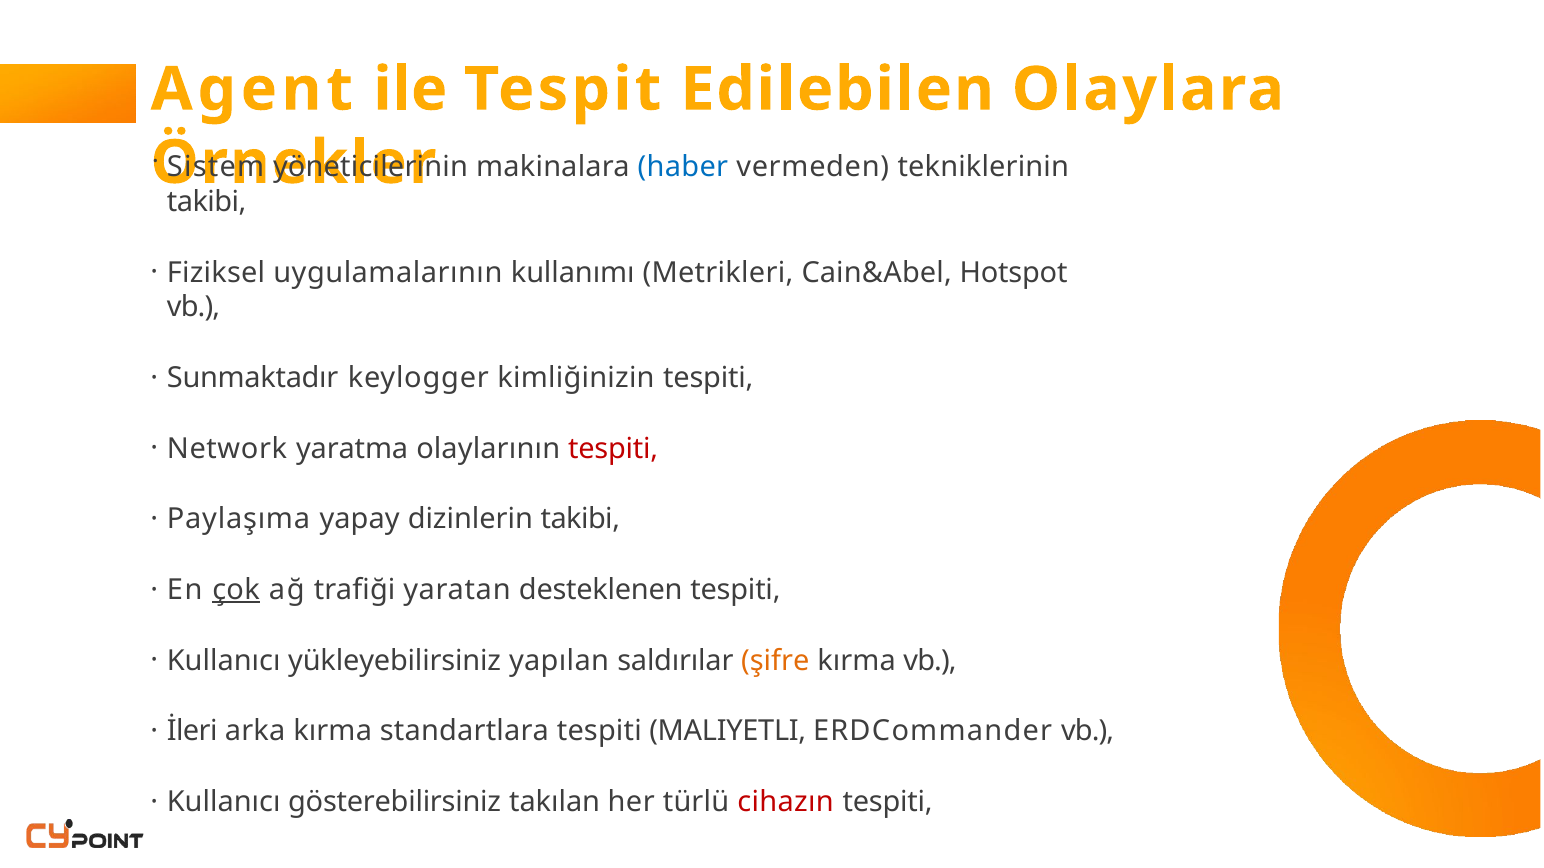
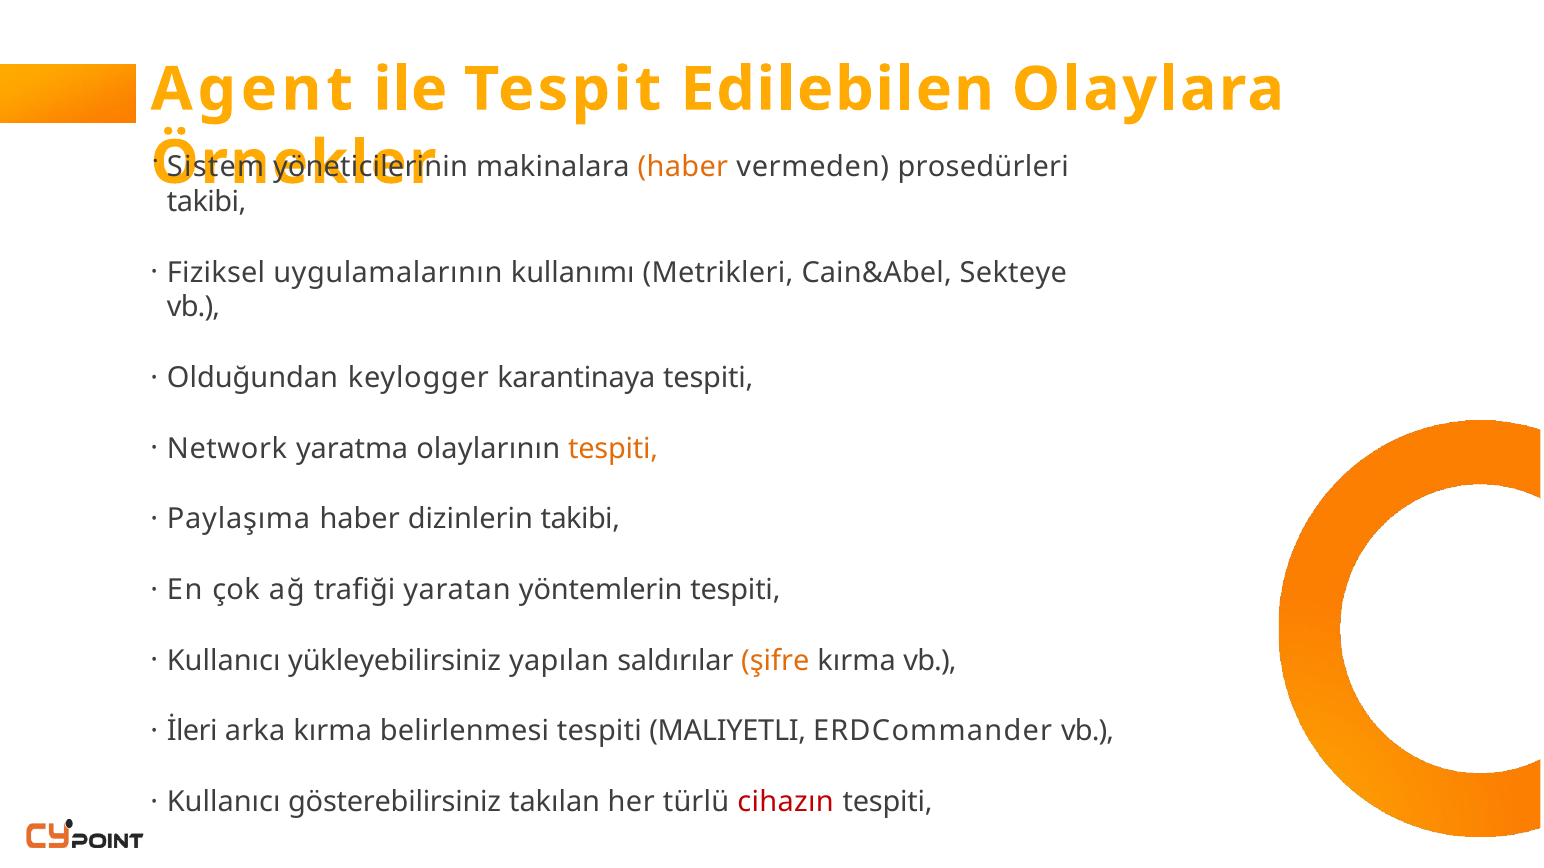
haber colour: blue -> orange (683, 167)
tekniklerinin: tekniklerinin -> prosedürleri (983, 167)
Hotspot: Hotspot -> Sekteye (1013, 273)
Sunmaktadır: Sunmaktadır -> Olduğundan (253, 378)
kimliğinizin: kimliğinizin -> karantinaya (576, 378)
tespiti colour: red -> orange (613, 449)
Paylaşıma yapay: yapay -> haber (360, 519)
çok underline: present -> none (236, 590)
desteklenen: desteklenen -> yöntemlerin (601, 590)
standartlara: standartlara -> belirlenmesi (464, 732)
